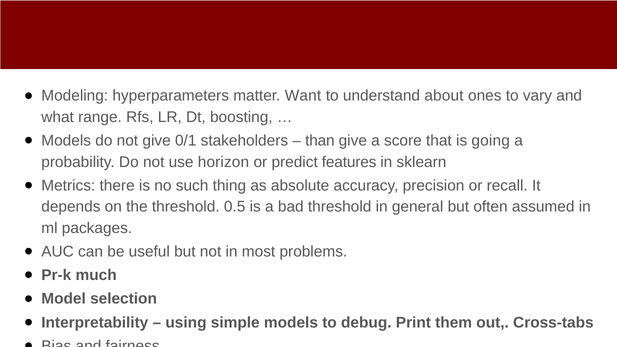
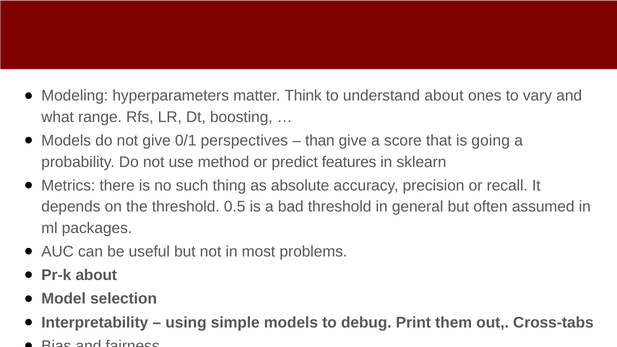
Want: Want -> Think (303, 96)
stakeholders: stakeholders -> perspectives (244, 141)
horizon: horizon -> method (224, 162)
Pr-k much: much -> about (96, 275)
